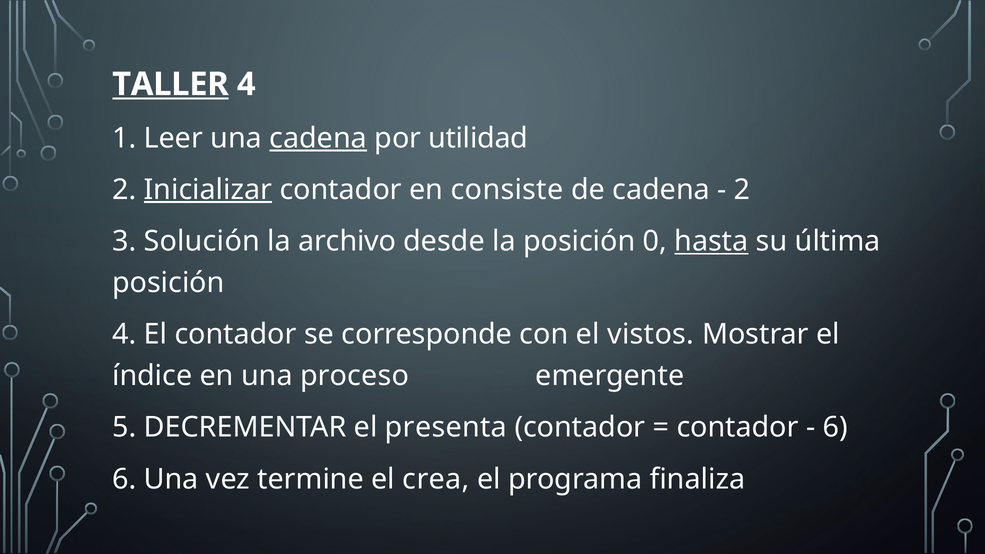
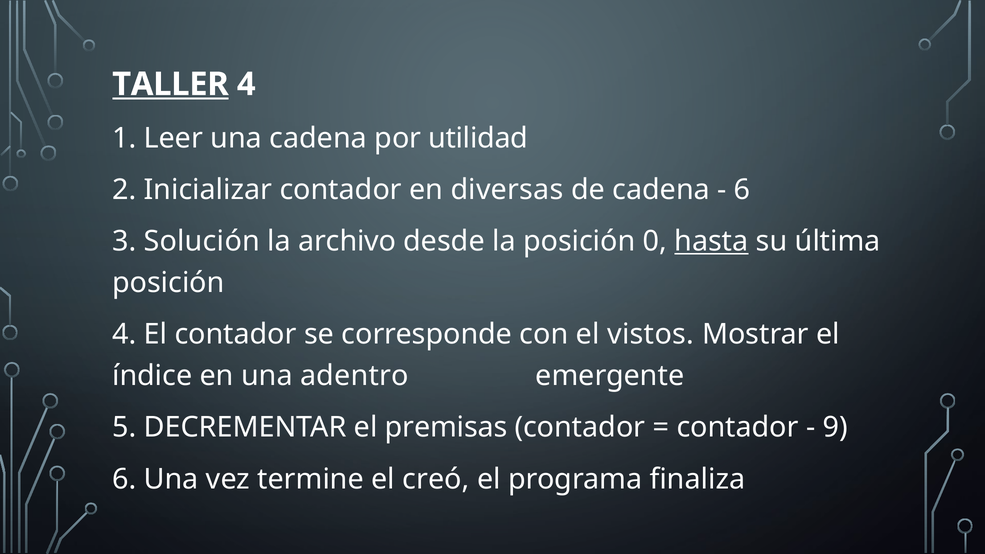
cadena underline: present -> none (318, 138)
Inicializar underline: present -> none (208, 190)
consiste: consiste -> diversas (507, 190)
2: 2 -> 6 (742, 190)
proceso: proceso -> adentro (354, 376)
presenta: presenta -> premisas (446, 427)
6: 6 -> 9 (835, 427)
crea: crea -> creó (436, 479)
